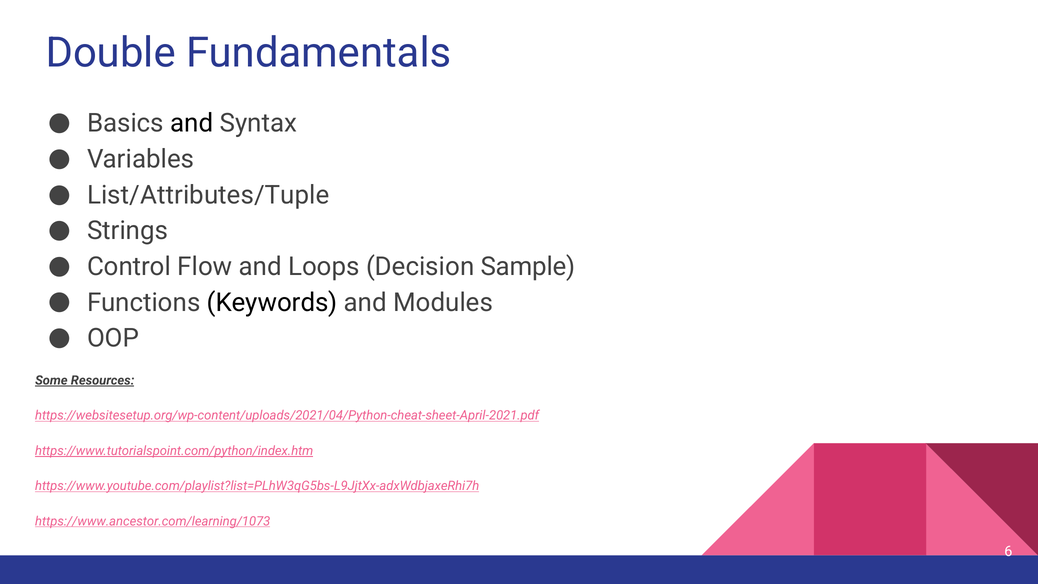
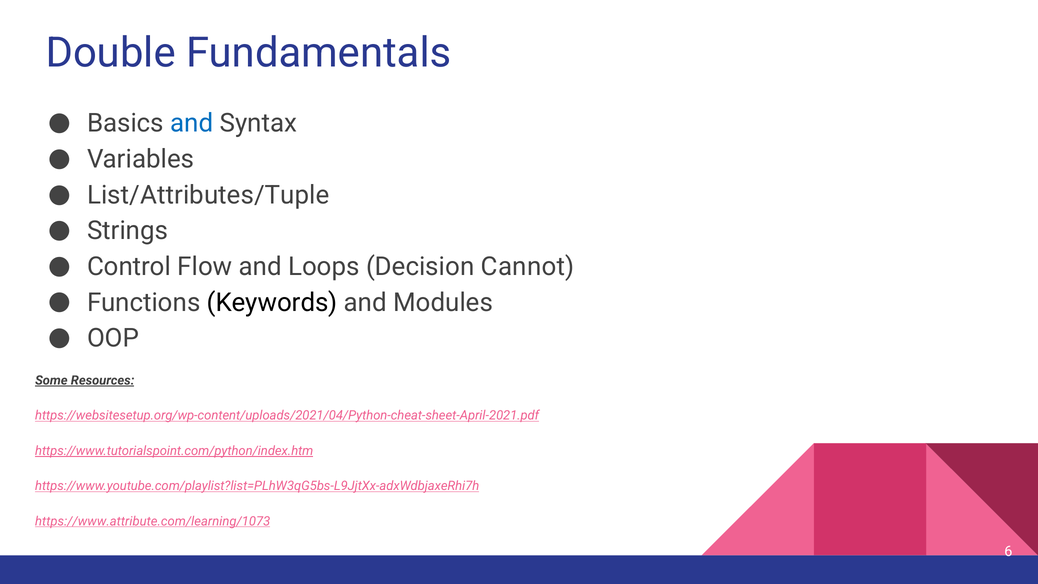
and colour: black -> blue (192, 123)
Sample: Sample -> Cannot (528, 267)
https://www.ancestor.com/learning/1073: https://www.ancestor.com/learning/1073 -> https://www.attribute.com/learning/1073 (153, 521)
